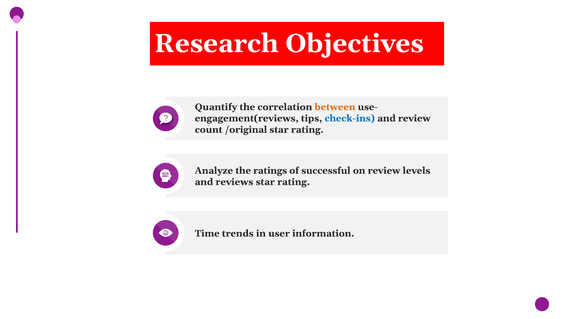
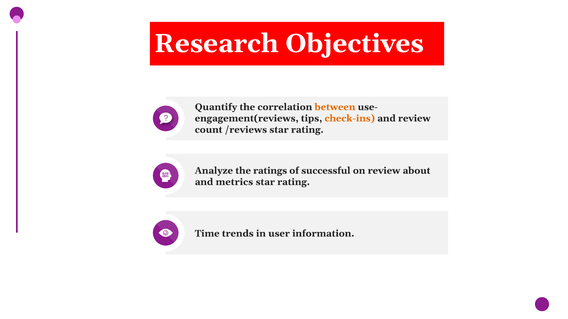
check-ins colour: blue -> orange (350, 118)
/original: /original -> /reviews (246, 130)
levels: levels -> about (417, 171)
reviews: reviews -> metrics (234, 182)
